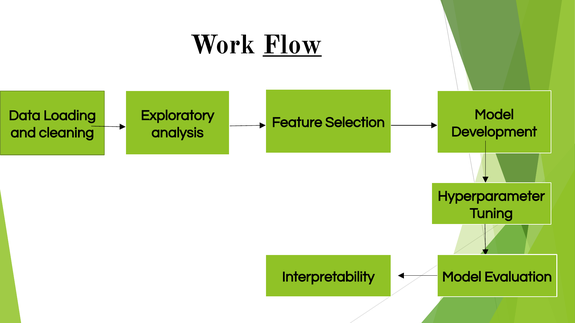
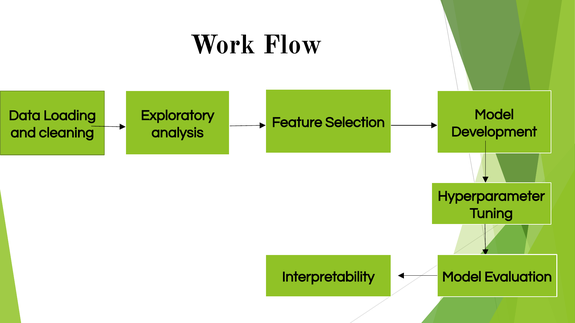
Flow underline: present -> none (292, 45)
